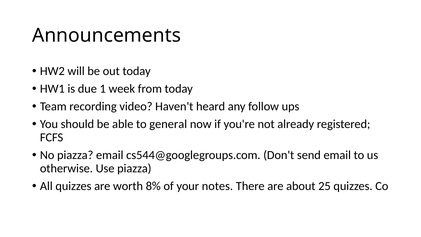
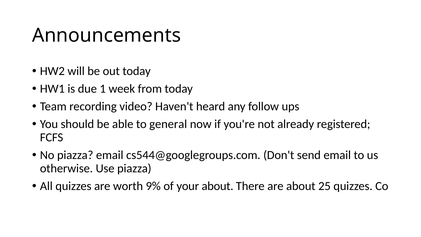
8%: 8% -> 9% (153, 186)
your notes: notes -> about (218, 186)
